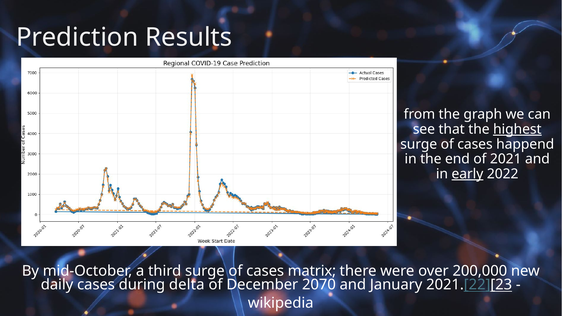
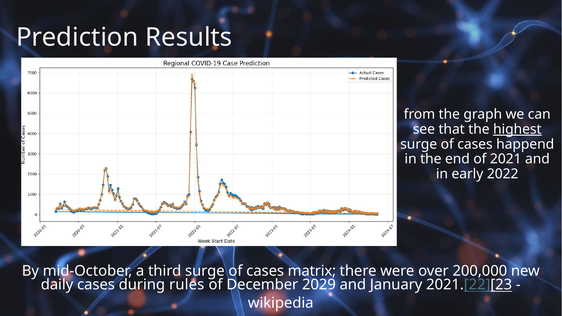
early underline: present -> none (467, 174)
delta: delta -> rules (187, 285)
2070: 2070 -> 2029 (319, 285)
